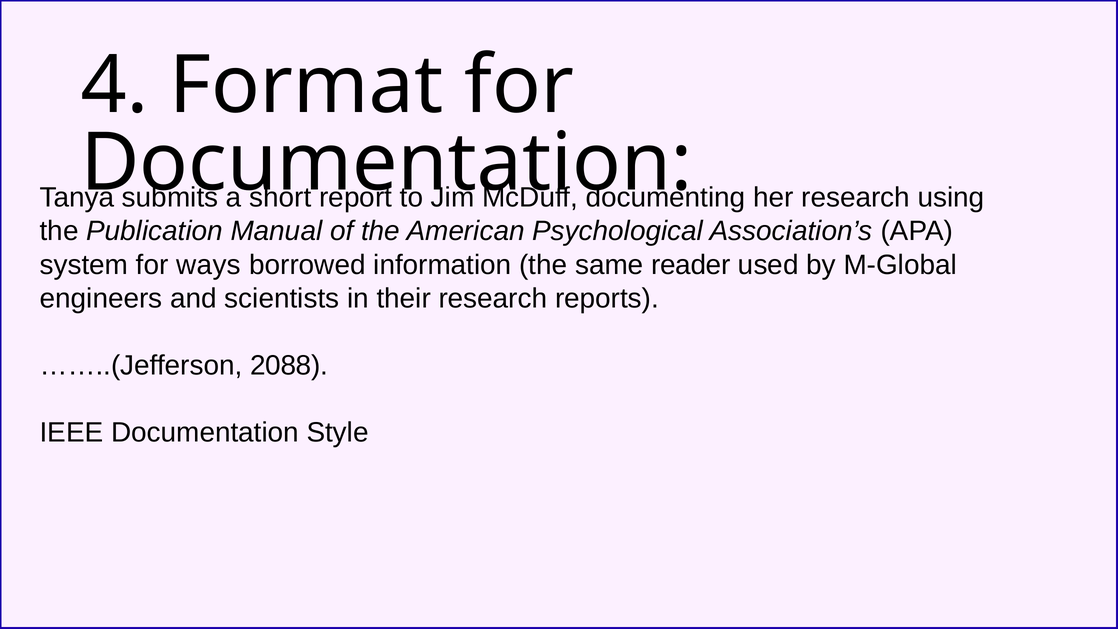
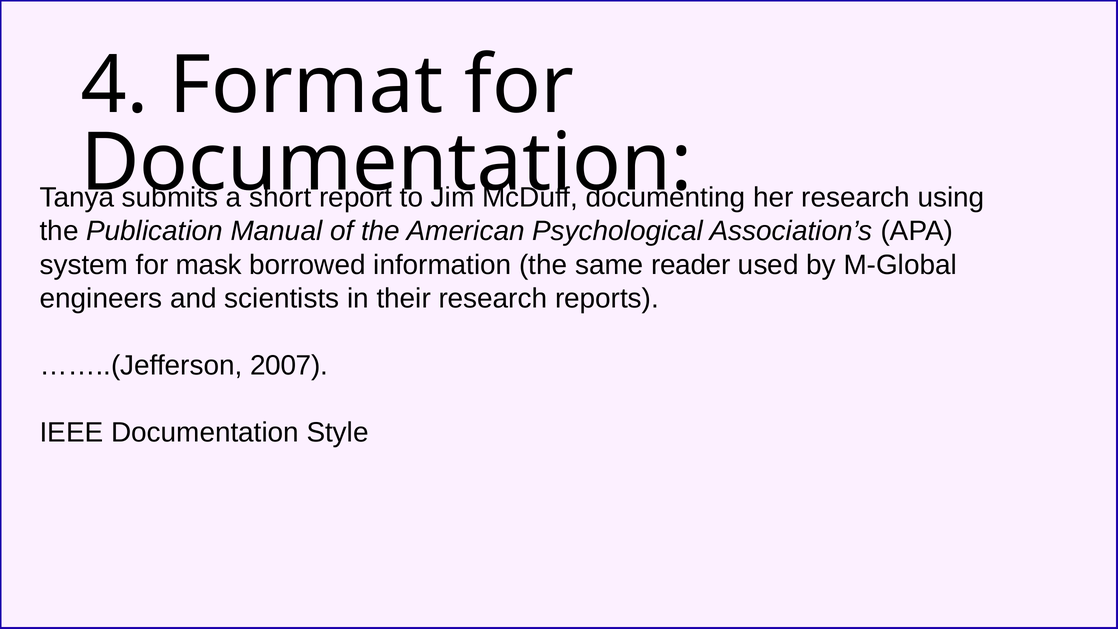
ways: ways -> mask (209, 265)
2088: 2088 -> 2007 (289, 365)
